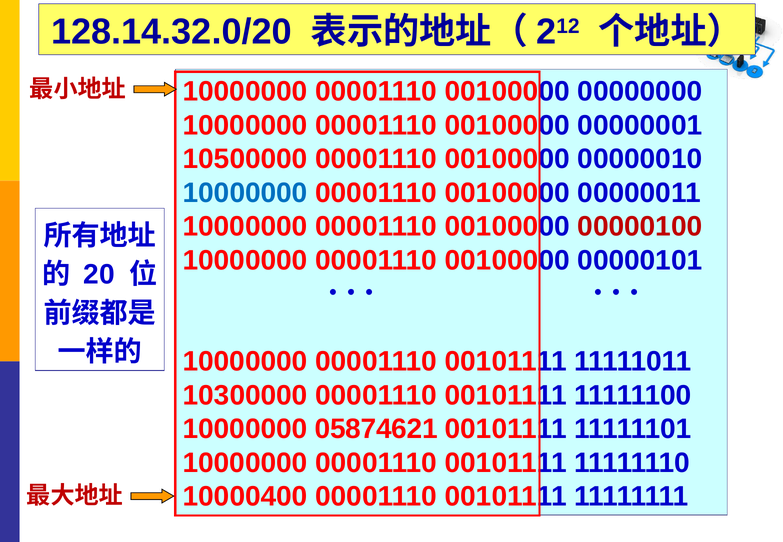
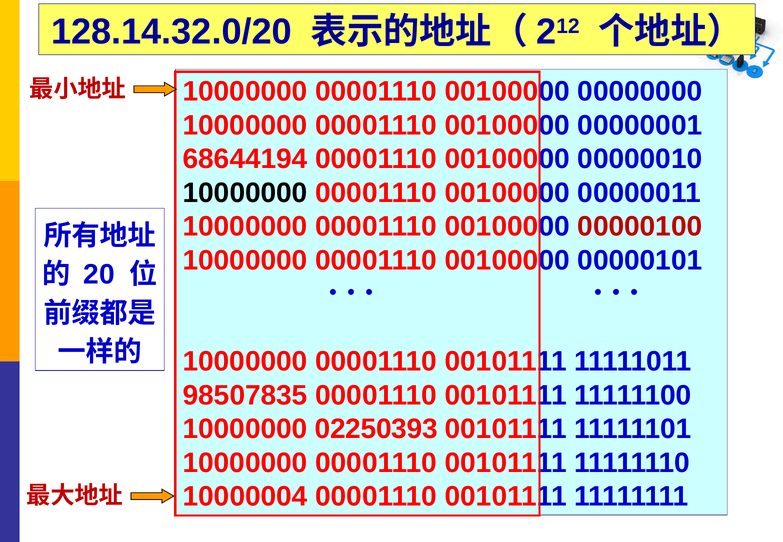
10500000: 10500000 -> 68644194 (245, 159)
10000000 colour: blue -> black (245, 193)
10300000: 10300000 -> 98507835 (245, 395)
05874621: 05874621 -> 02250393 (376, 429)
10000400: 10000400 -> 10000004 (245, 497)
